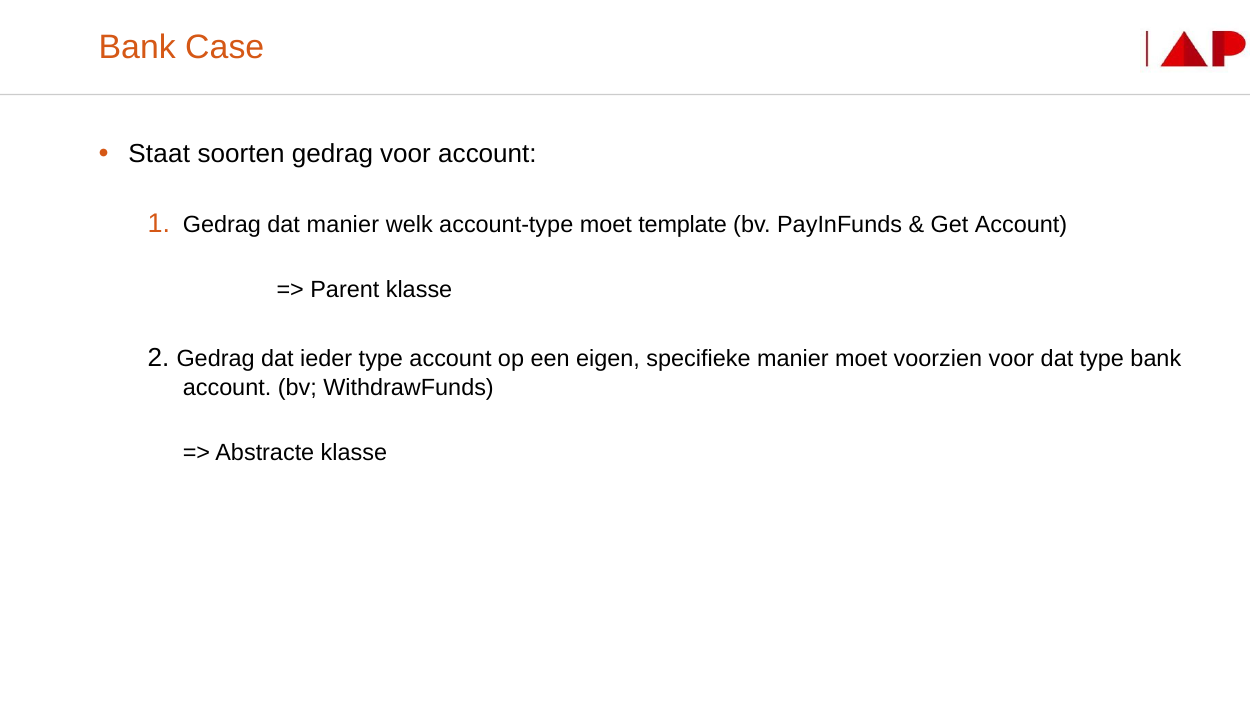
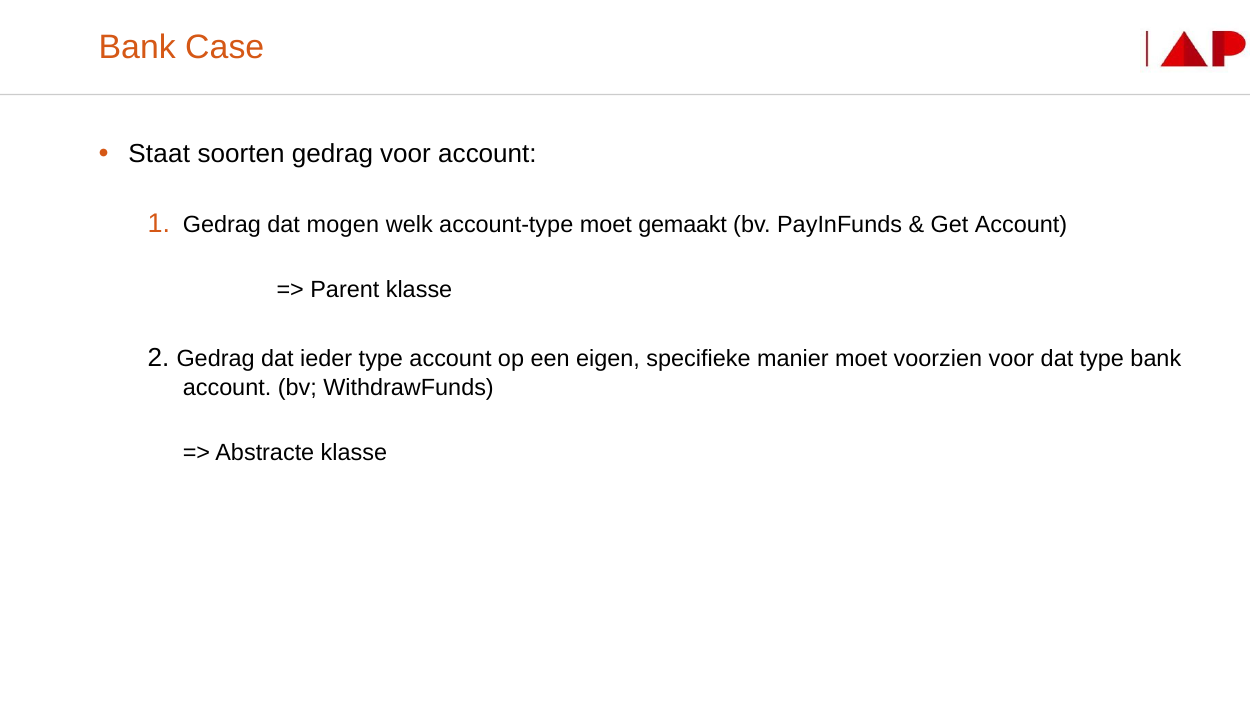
dat manier: manier -> mogen (343, 224)
template: template -> gemaakt (683, 224)
